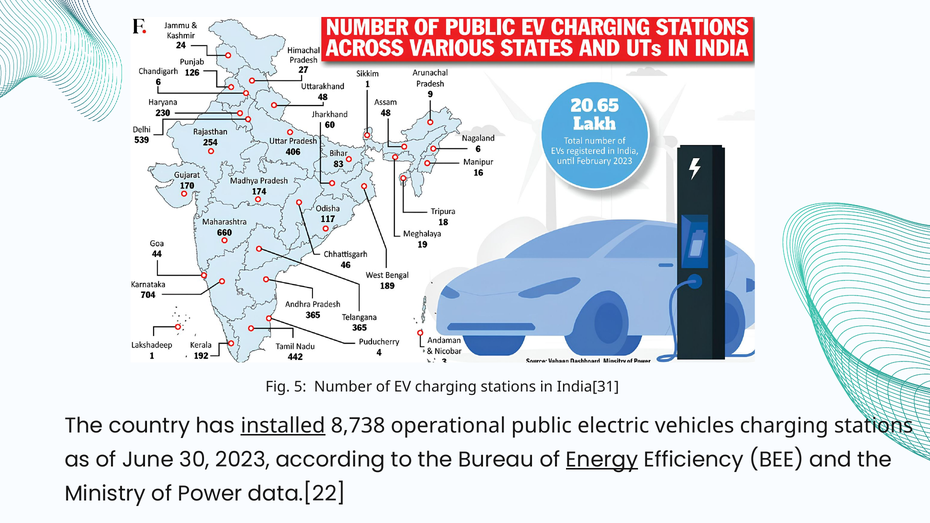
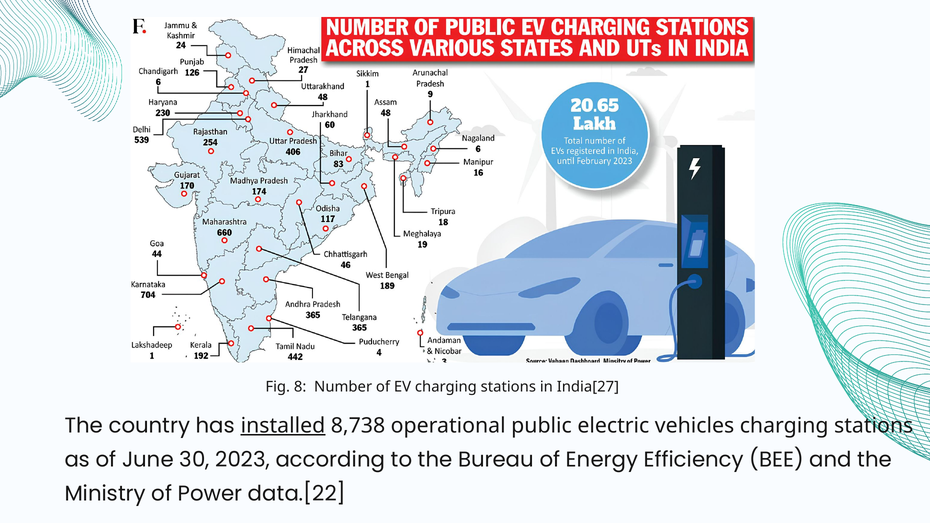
5: 5 -> 8 (300, 387)
India[31: India[31 -> India[27 (588, 387)
Energy underline: present -> none (602, 460)
